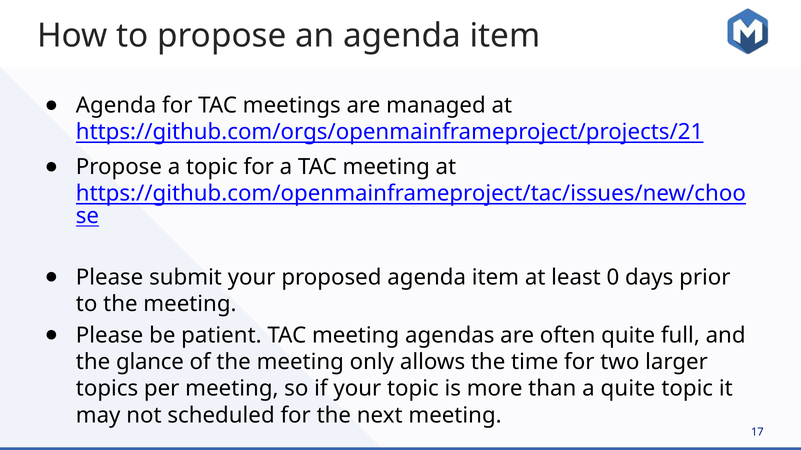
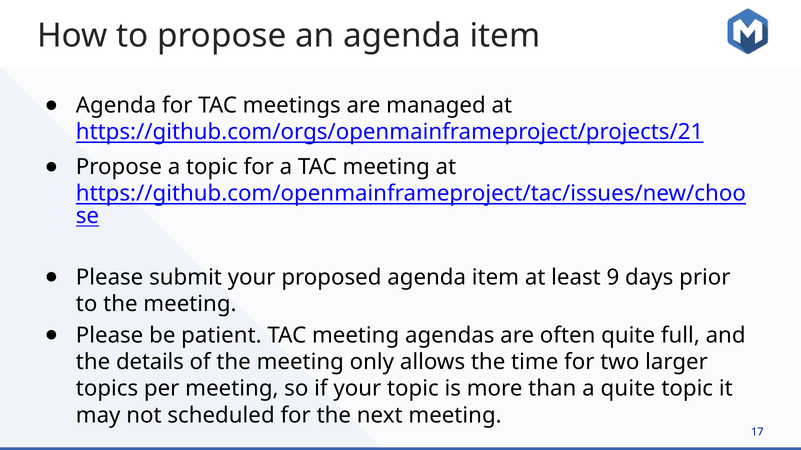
0: 0 -> 9 (613, 278)
glance: glance -> details (150, 362)
